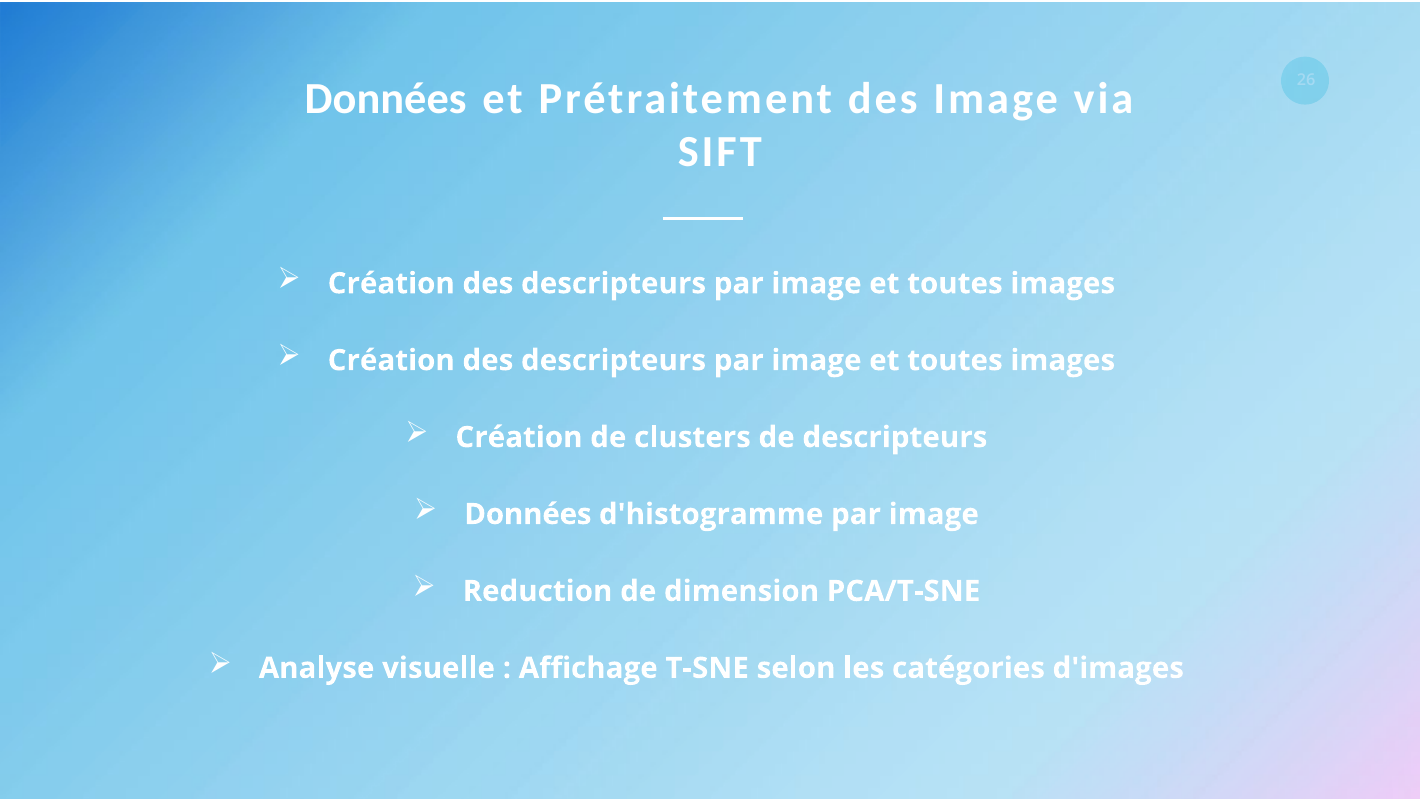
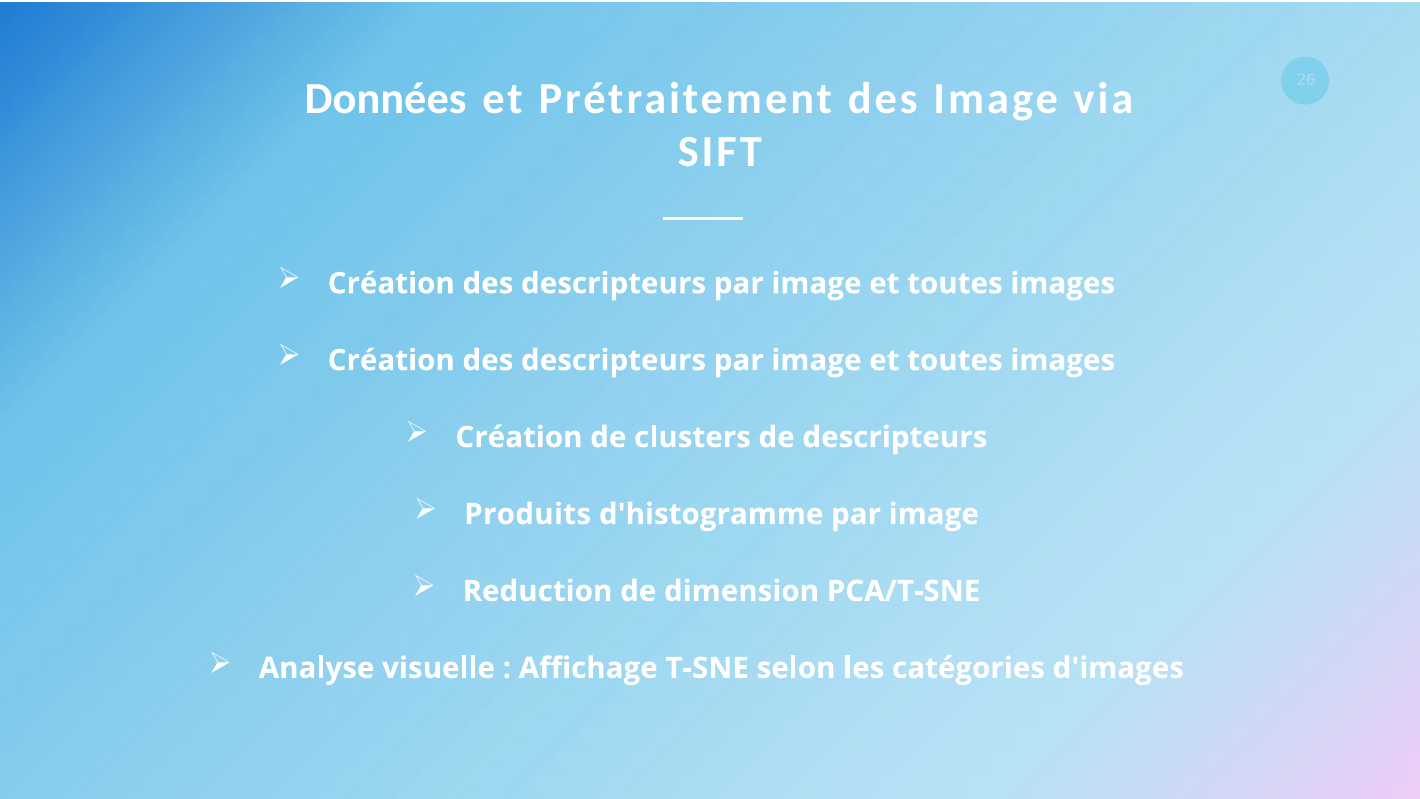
Données: Données -> Produits (528, 514)
